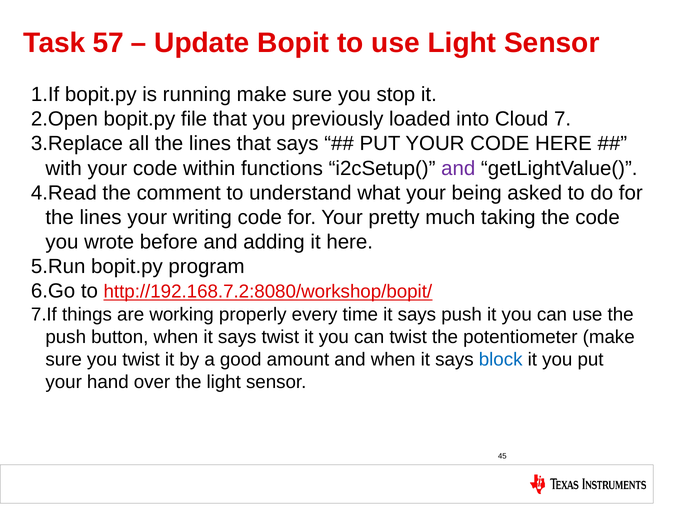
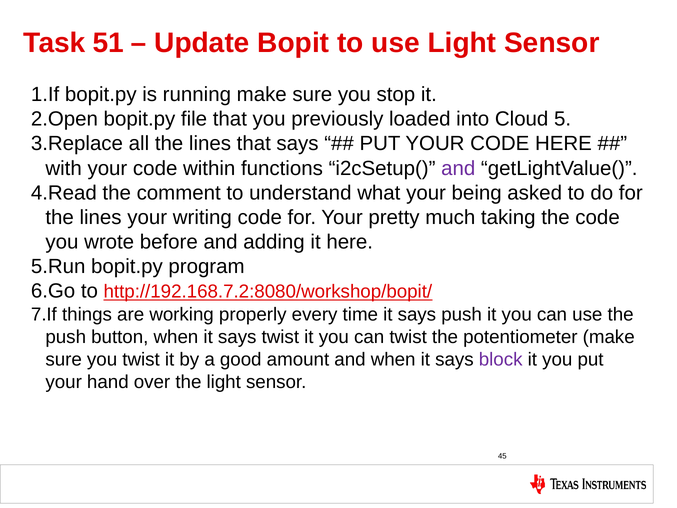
57: 57 -> 51 (108, 43)
7: 7 -> 5 (563, 119)
block colour: blue -> purple (501, 359)
